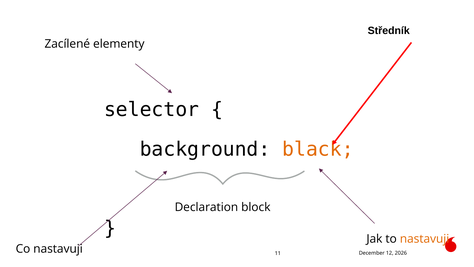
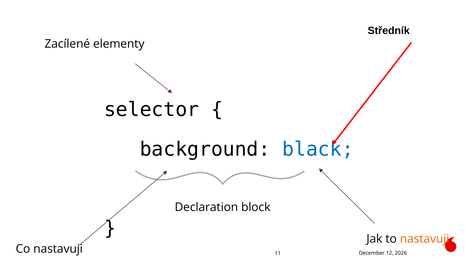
black colour: orange -> blue (318, 149)
